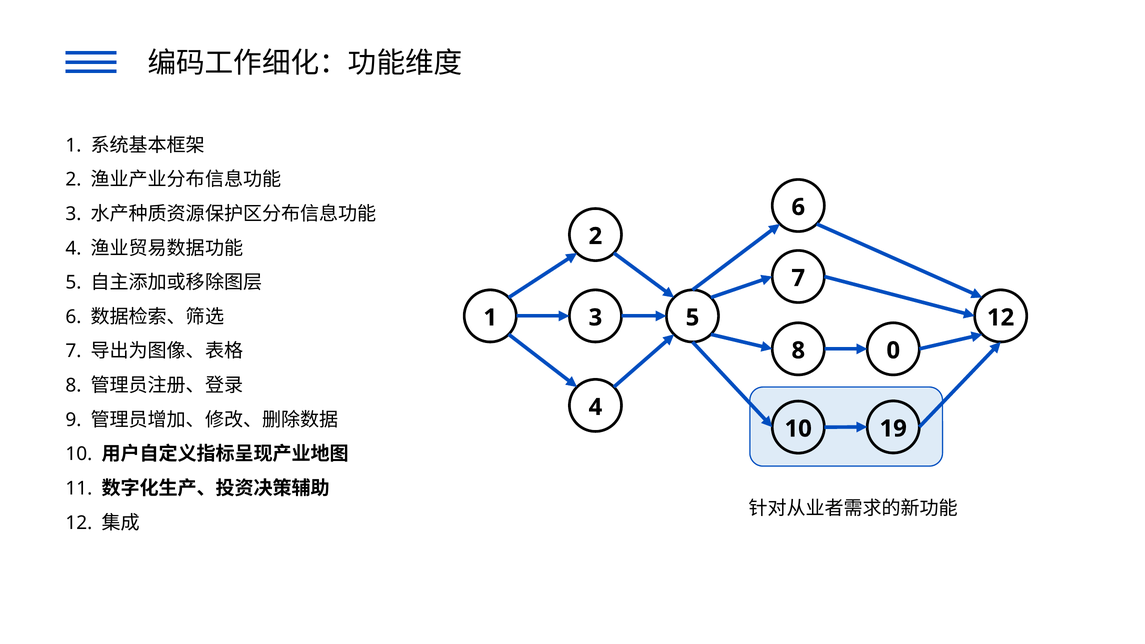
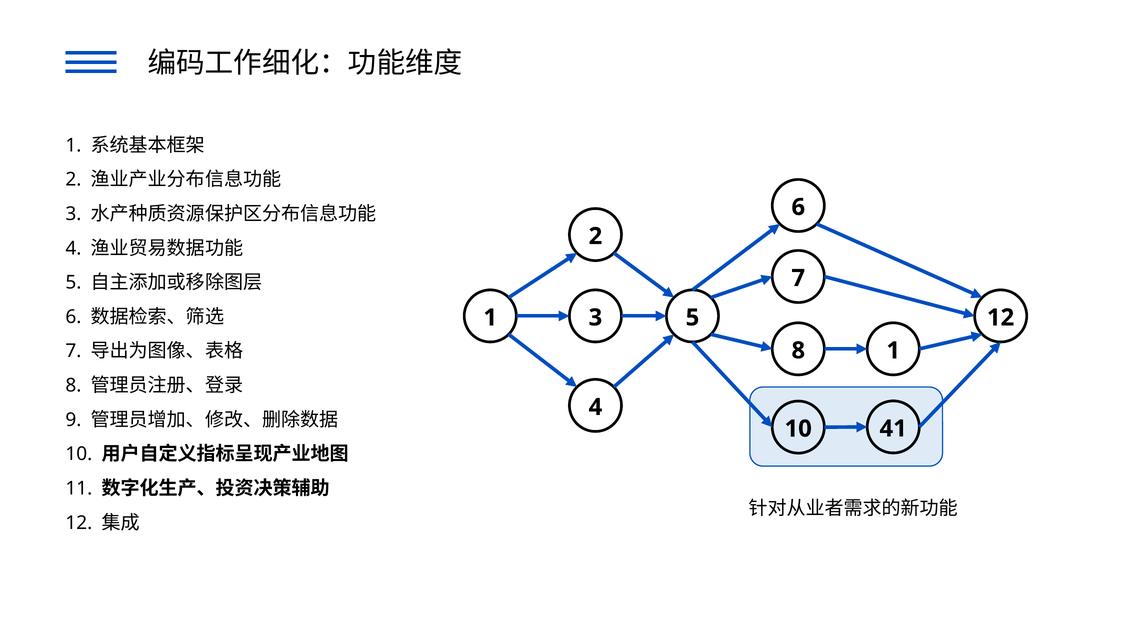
8 0: 0 -> 1 (893, 351)
19: 19 -> 41 (893, 429)
